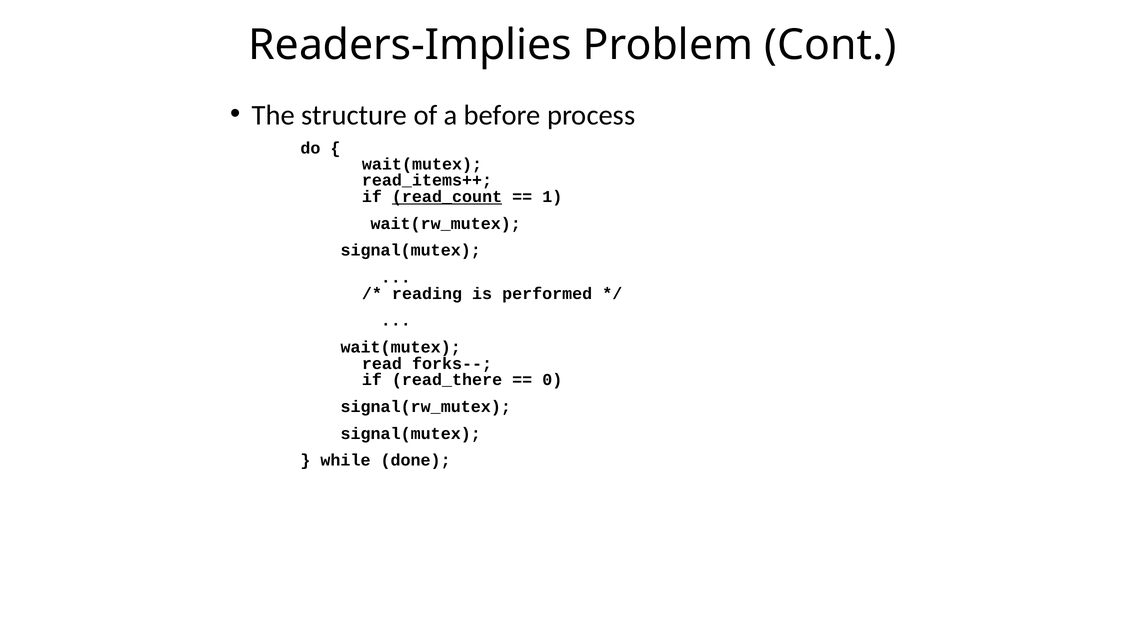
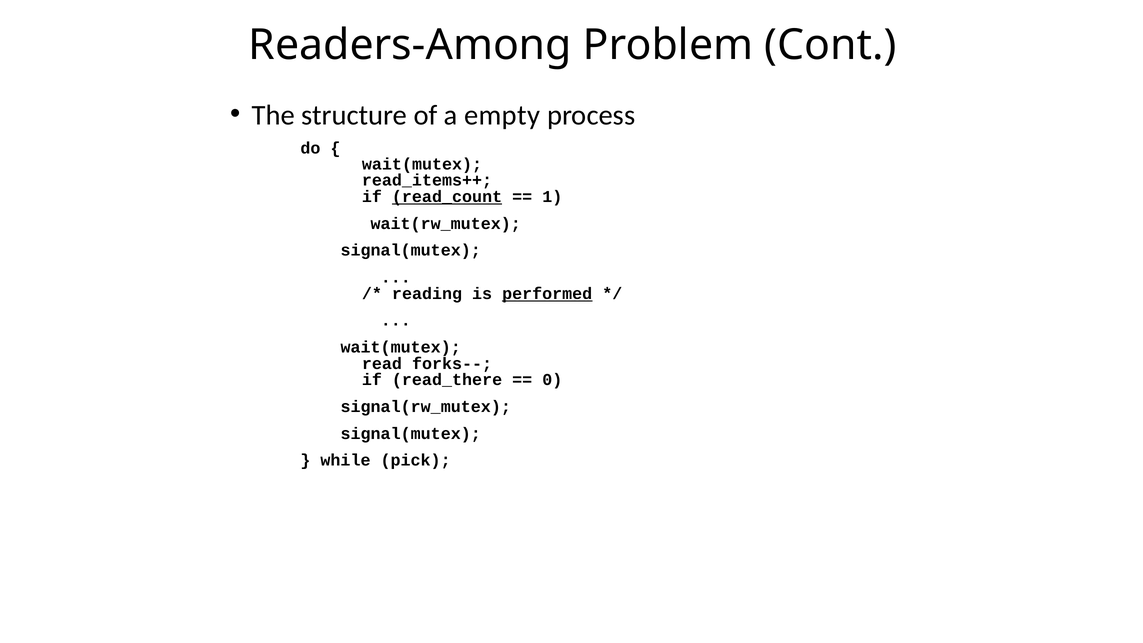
Readers-Implies: Readers-Implies -> Readers-Among (410, 45)
before: before -> empty (502, 116)
performed underline: none -> present (547, 294)
done: done -> pick (416, 460)
